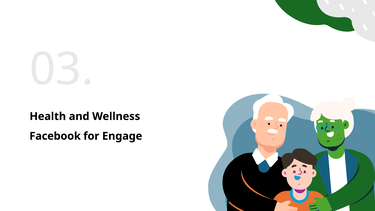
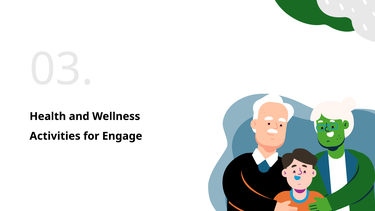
Facebook: Facebook -> Activities (55, 136)
